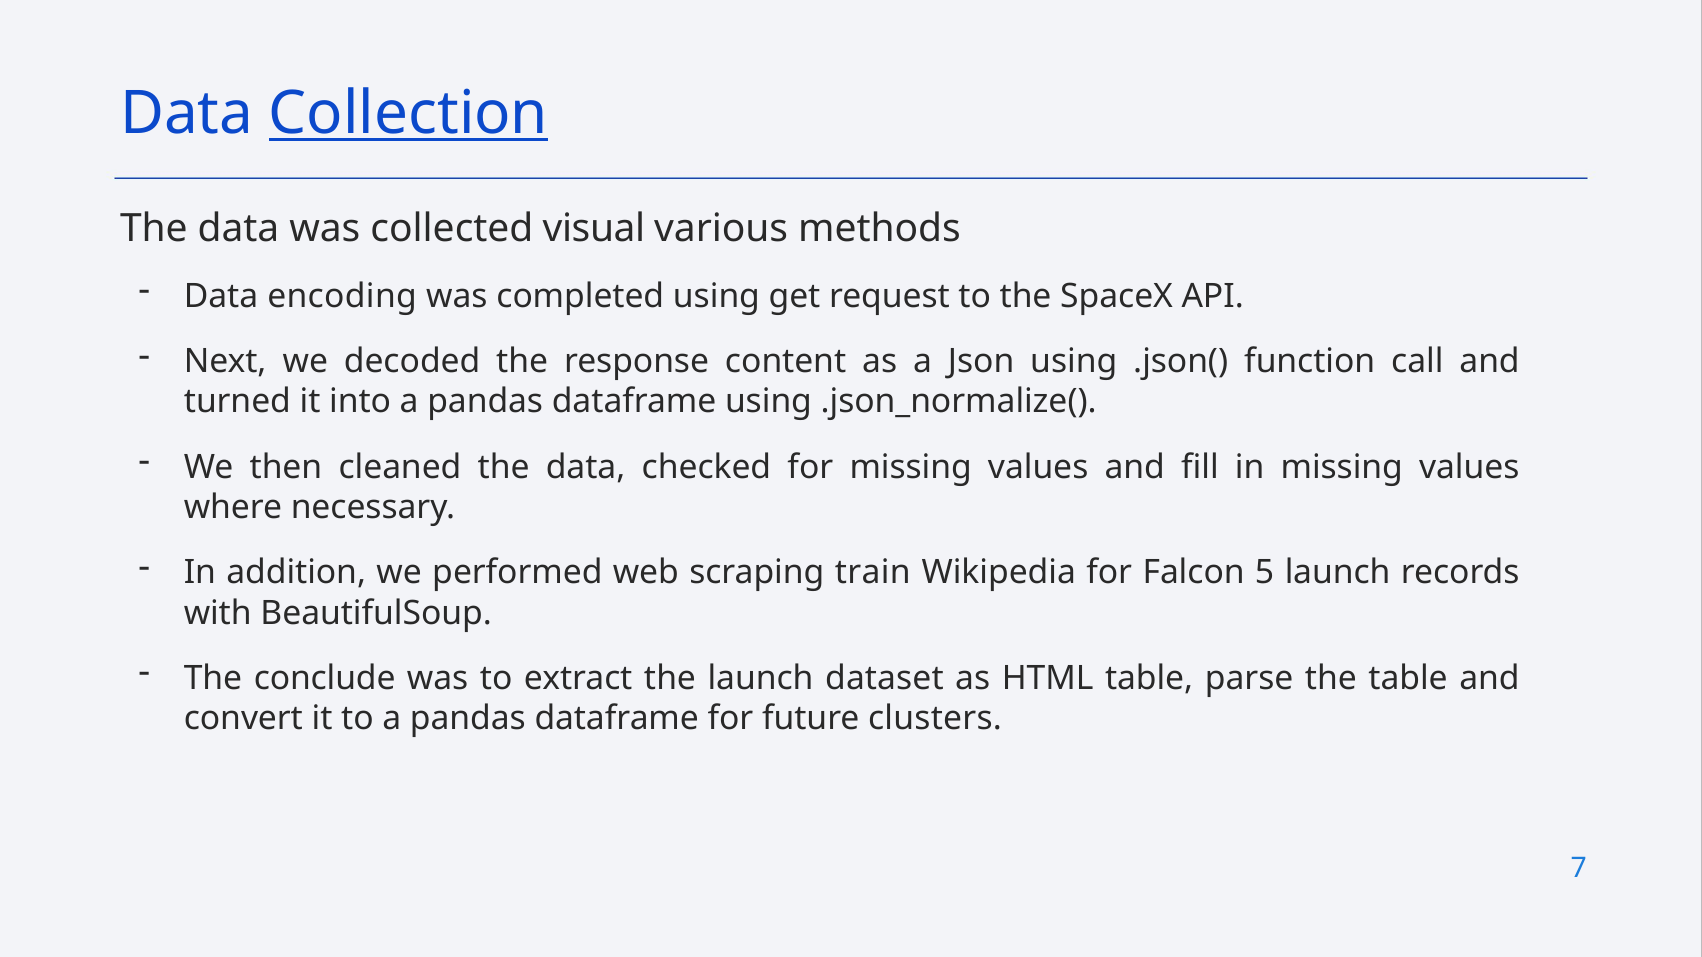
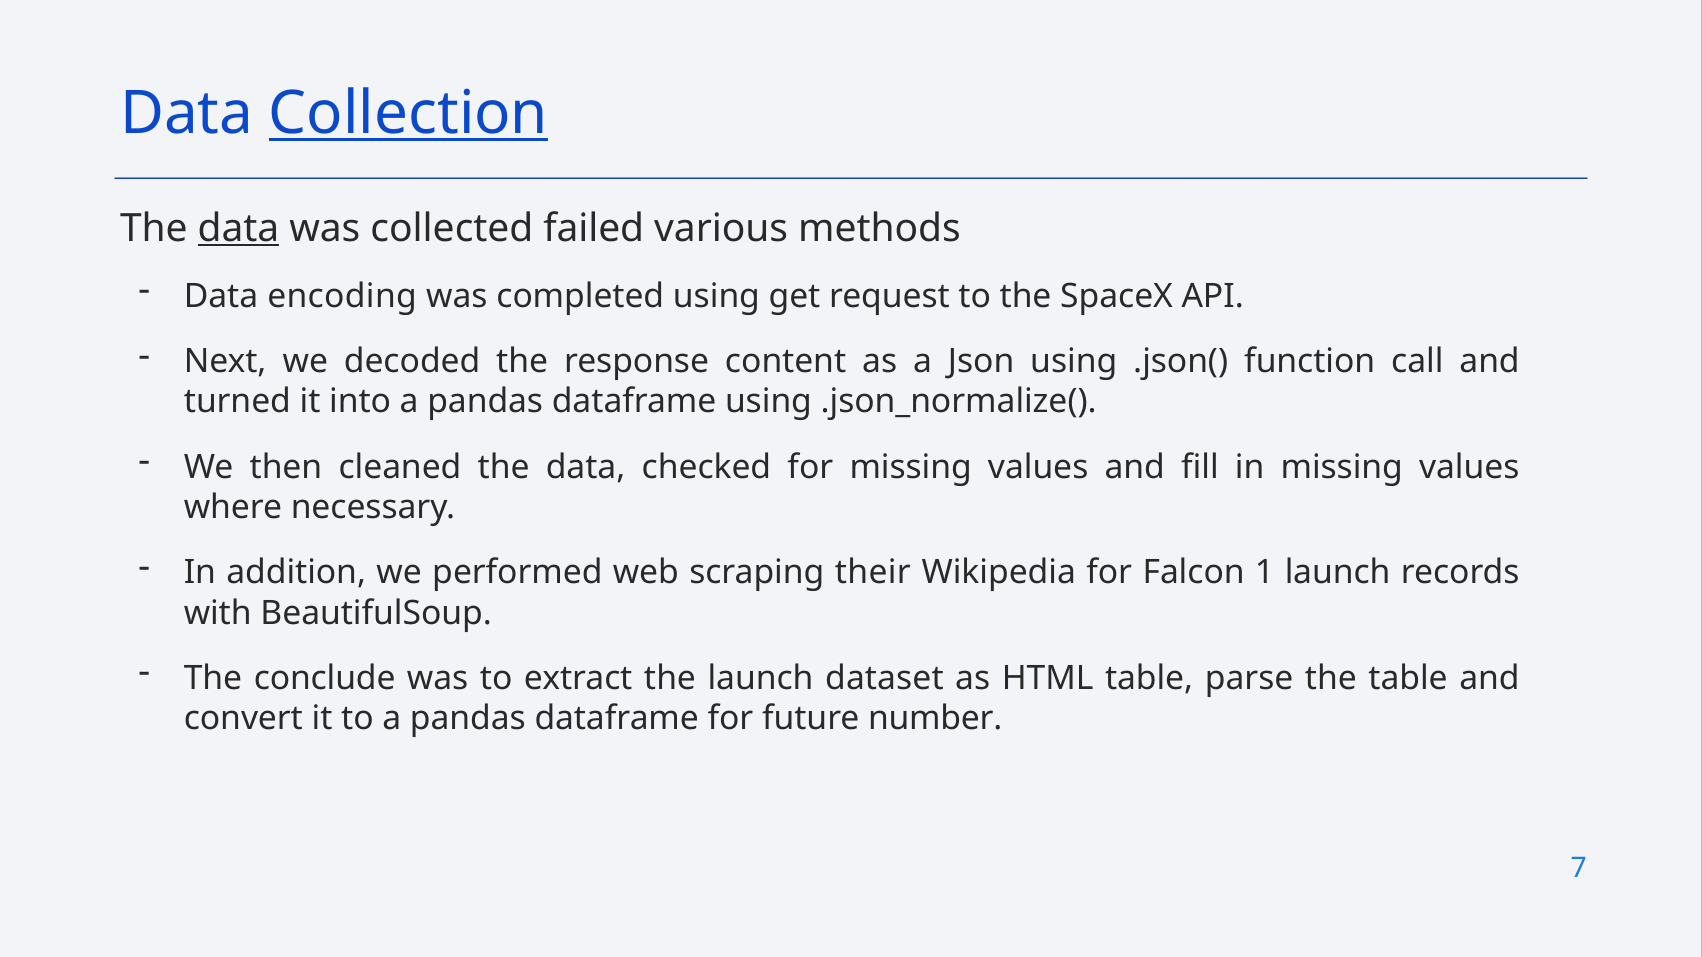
data underline: none -> present (238, 228)
visual: visual -> failed (594, 228)
train: train -> their (873, 573)
5: 5 -> 1 (1265, 573)
clusters: clusters -> number (935, 719)
